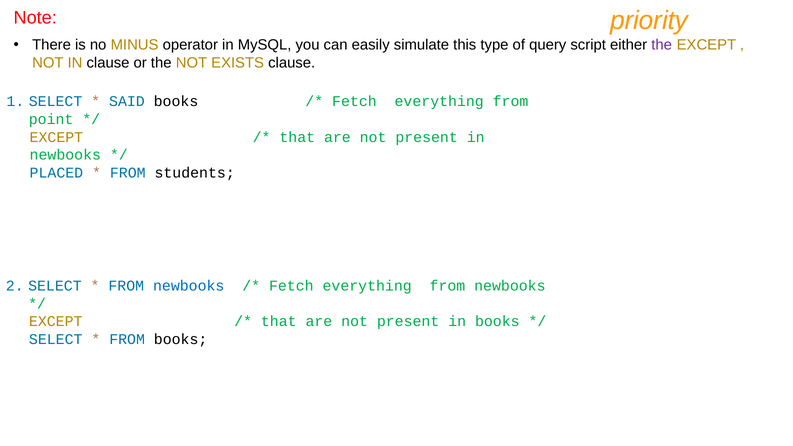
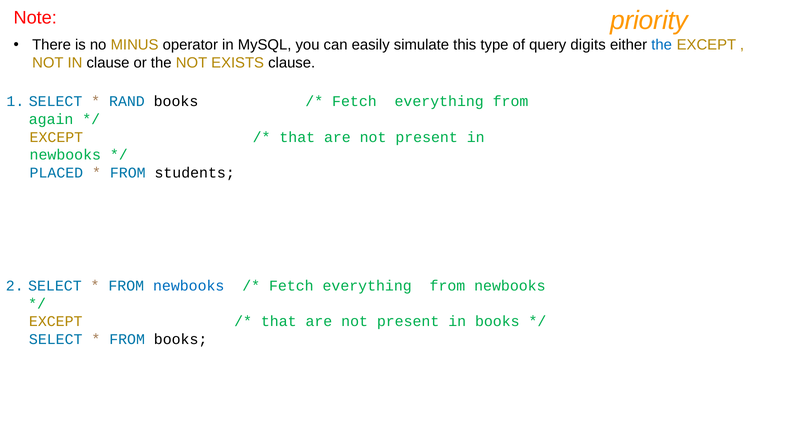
script: script -> digits (588, 45)
the colour: purple -> blue (662, 45)
SAID: SAID -> RAND (127, 102)
point: point -> again (51, 119)
